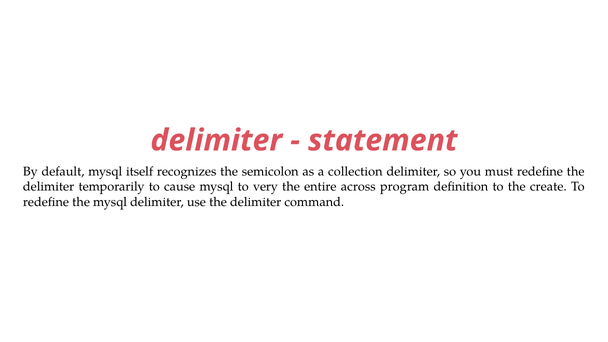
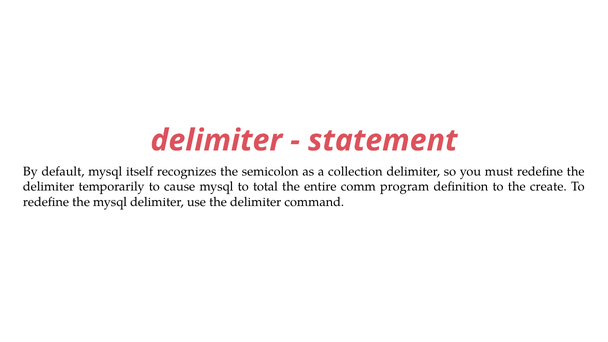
very: very -> total (265, 187)
across: across -> comm (358, 187)
